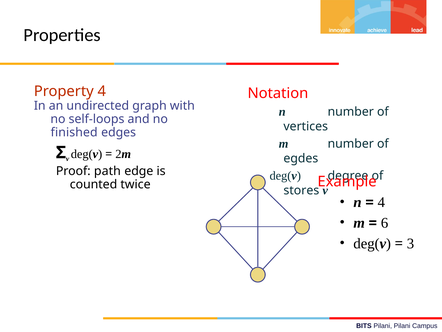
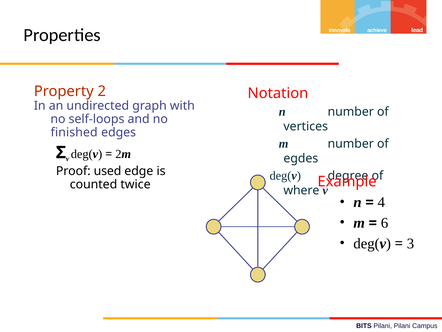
Property 4: 4 -> 2 (102, 91)
path: path -> used (108, 171)
stores: stores -> where (301, 190)
